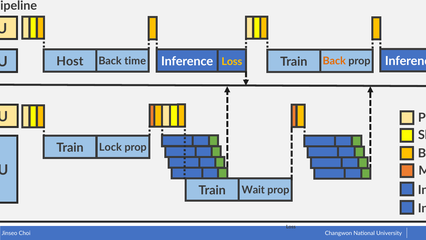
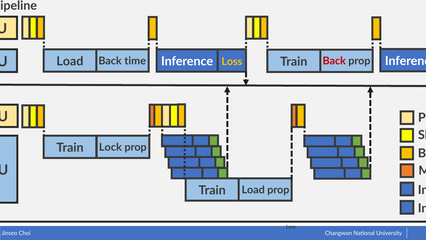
Back colour: orange -> red (334, 61)
Host: Host -> Load (70, 61)
Train Wait: Wait -> Load (253, 190)
